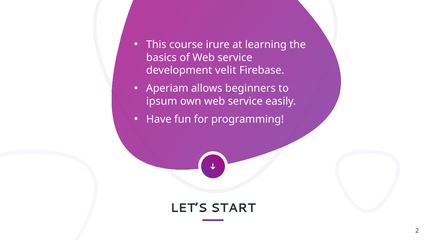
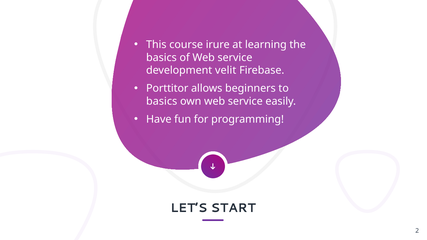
Aperiam: Aperiam -> Porttitor (167, 89)
ipsum: ipsum -> basics (162, 101)
